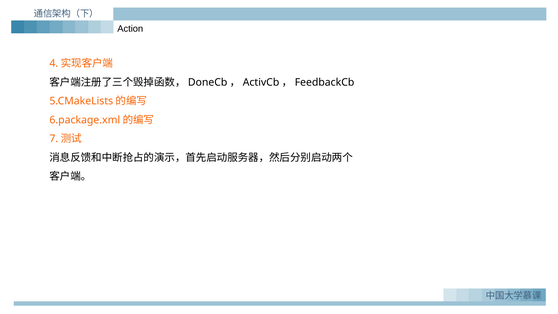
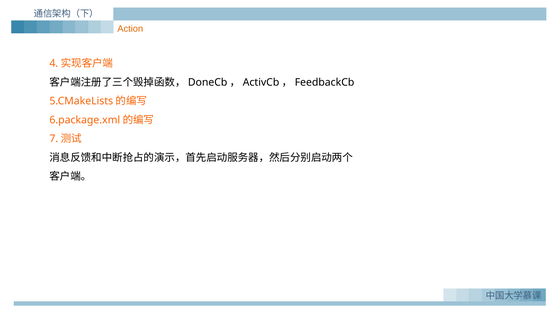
Action colour: black -> orange (130, 29)
